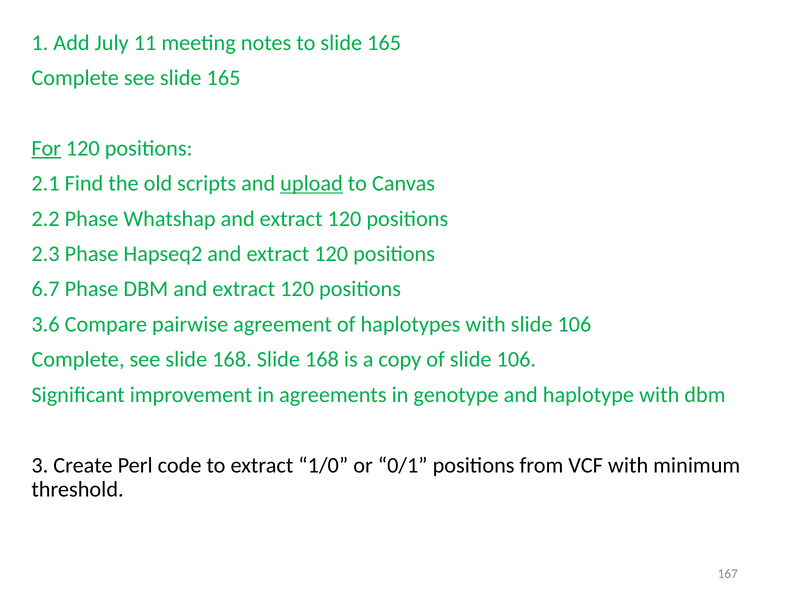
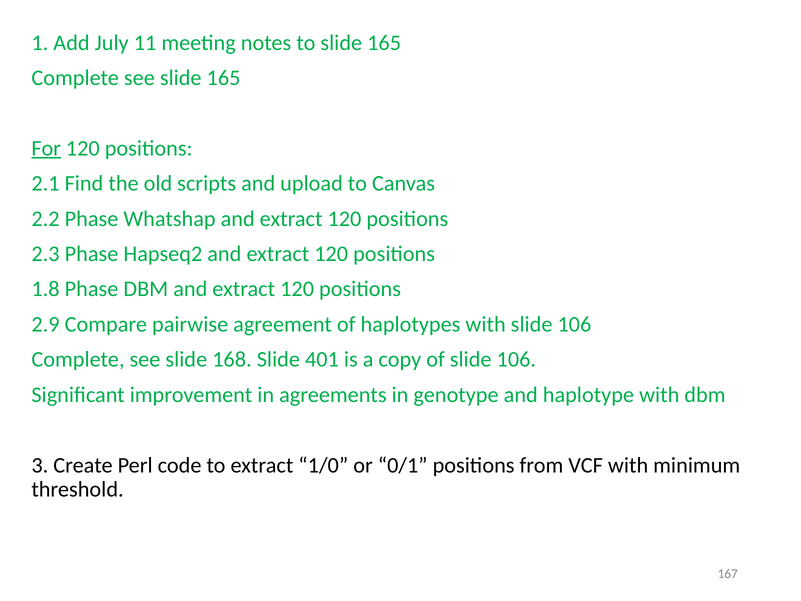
upload underline: present -> none (312, 183)
6.7: 6.7 -> 1.8 (45, 289)
3.6: 3.6 -> 2.9 (45, 324)
168 Slide 168: 168 -> 401 (322, 359)
